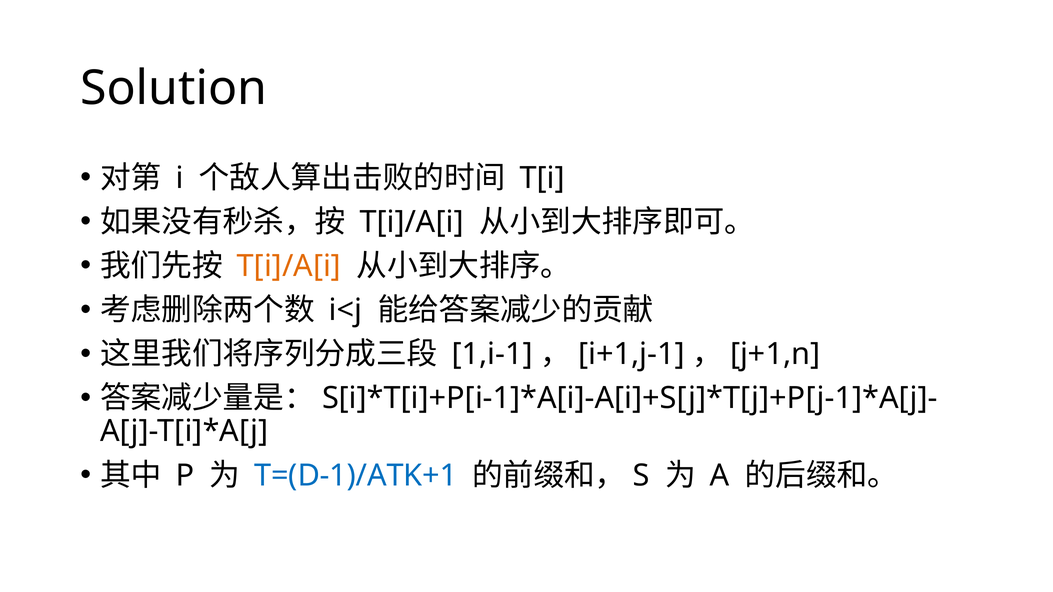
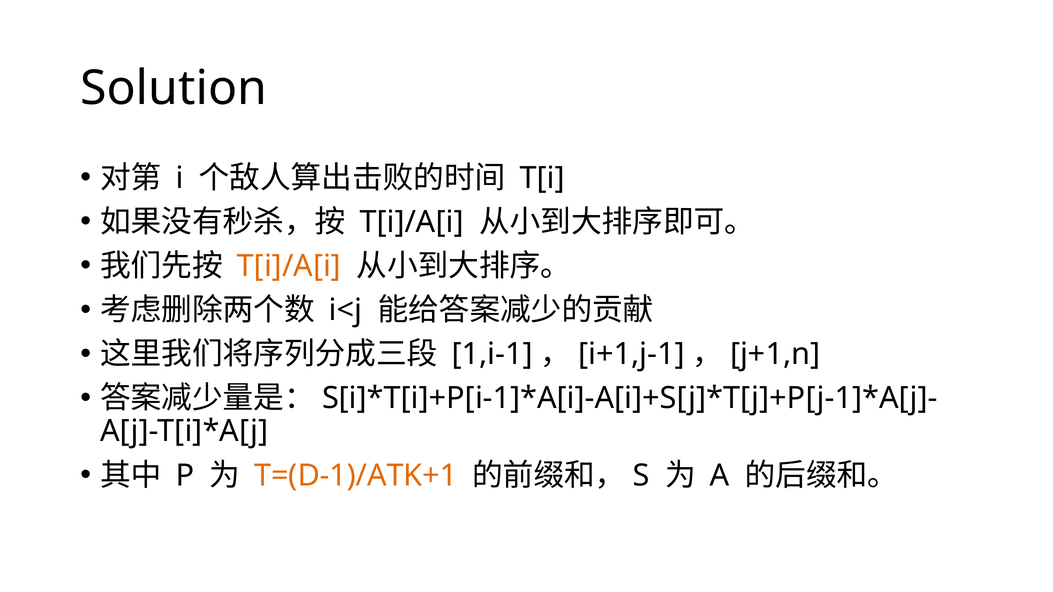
T=(D-1)/ATK+1 colour: blue -> orange (356, 476)
